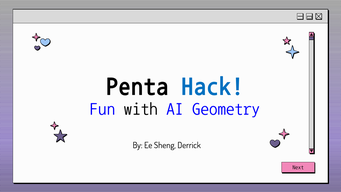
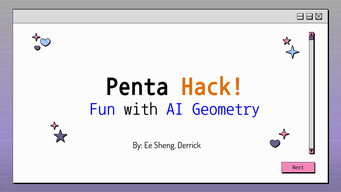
Hack colour: blue -> orange (213, 85)
